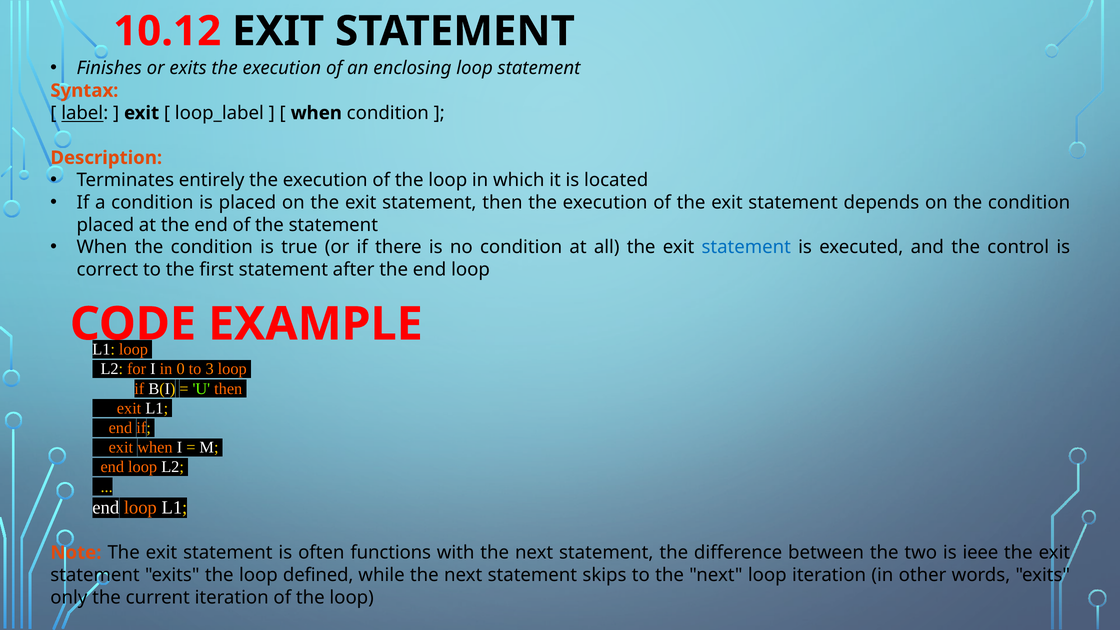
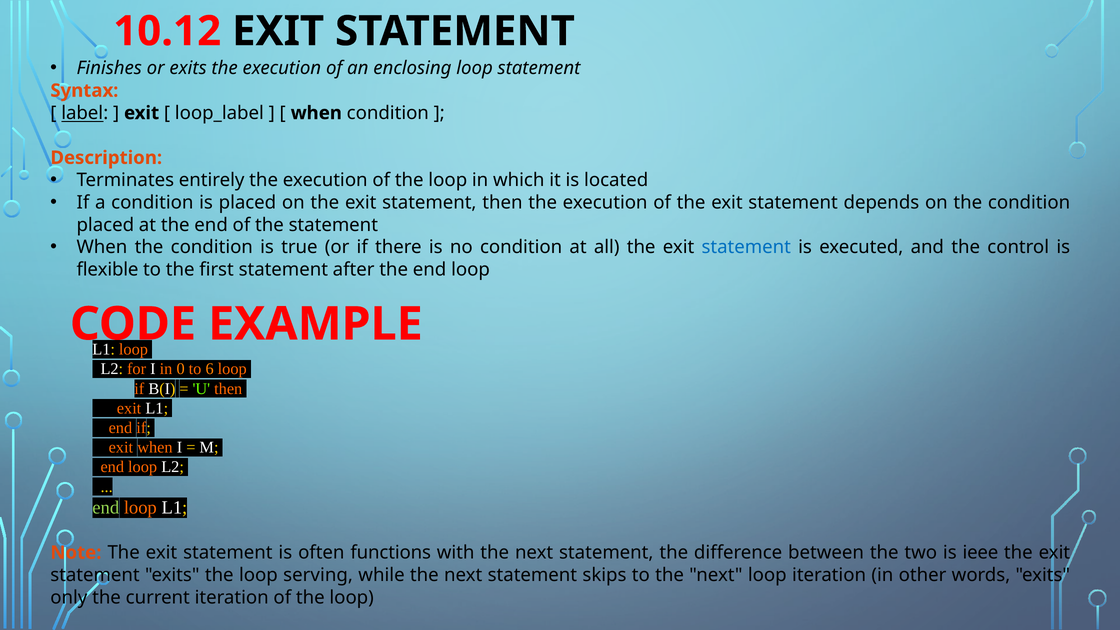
correct: correct -> flexible (107, 270)
3: 3 -> 6 (210, 369)
end colour: white -> light green (106, 508)
defined: defined -> serving (318, 575)
